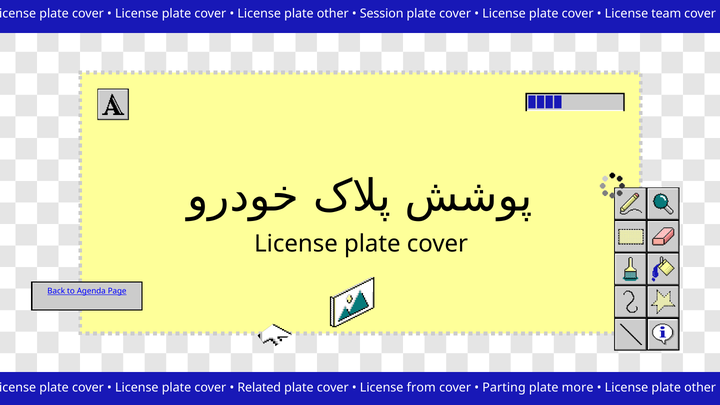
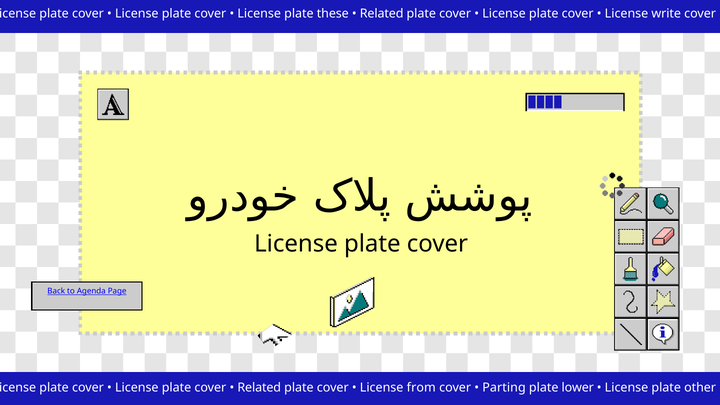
other: other -> these (333, 14)
Session: Session -> Related (382, 14)
team: team -> write (666, 14)
more: more -> lower (578, 387)
